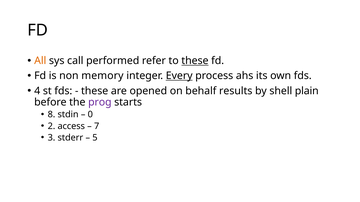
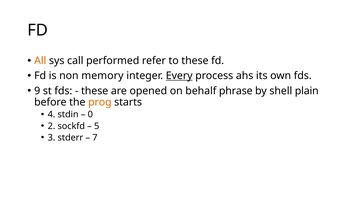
these underline: present -> none (195, 61)
4: 4 -> 9 (37, 91)
results: results -> phrase (236, 91)
prog colour: purple -> orange (100, 102)
8: 8 -> 4 (51, 115)
access: access -> sockfd (71, 126)
7: 7 -> 5 (97, 126)
5: 5 -> 7 (95, 138)
